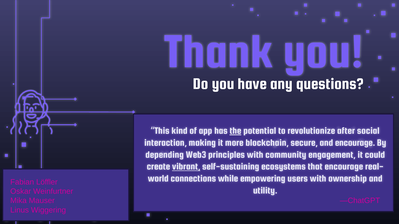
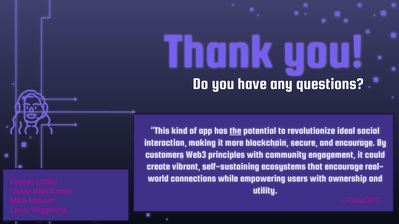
after: after -> ideal (346, 131)
depending: depending -> customers (165, 155)
vibrant underline: present -> none (186, 167)
